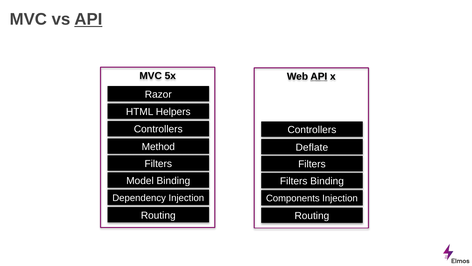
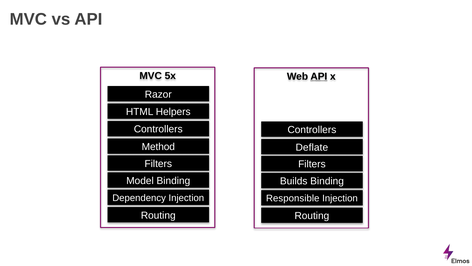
API underline: present -> none (88, 19)
Filters: Filters -> Builds (294, 181)
Components: Components -> Responsible (293, 198)
